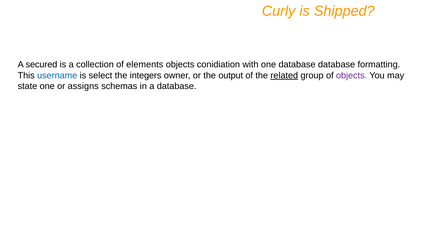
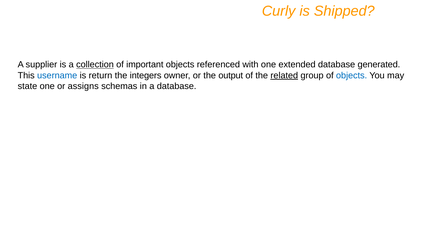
secured: secured -> supplier (41, 65)
collection underline: none -> present (95, 65)
elements: elements -> important (145, 65)
conidiation: conidiation -> referenced (218, 65)
one database: database -> extended (297, 65)
formatting: formatting -> generated (379, 65)
select: select -> return (101, 75)
objects colour: purple -> blue (352, 75)
